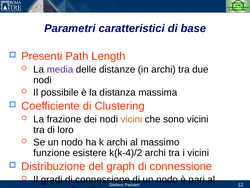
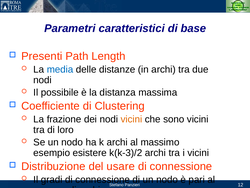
media colour: purple -> blue (60, 69)
funzione: funzione -> esempio (52, 152)
k(k-4)/2: k(k-4)/2 -> k(k-3)/2 (126, 152)
graph: graph -> usare (121, 166)
